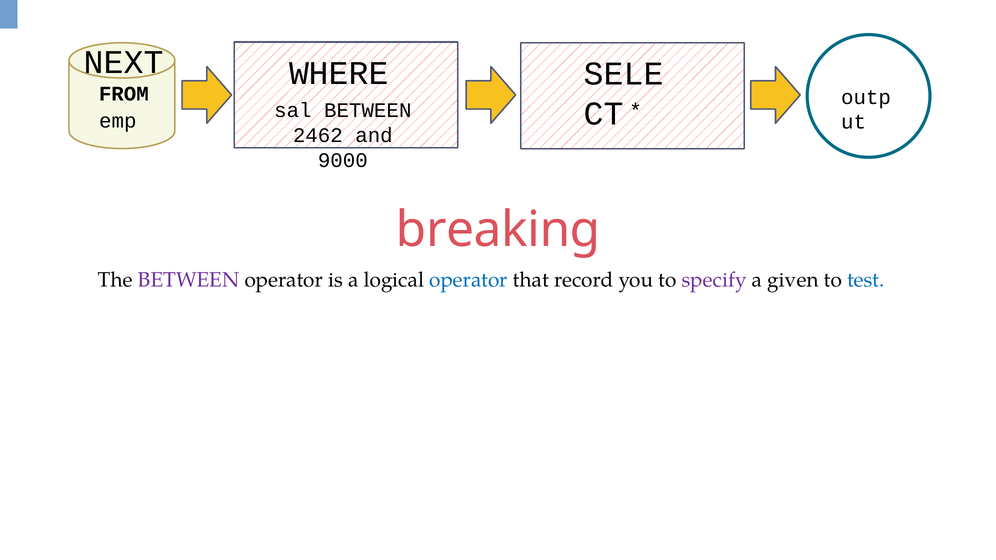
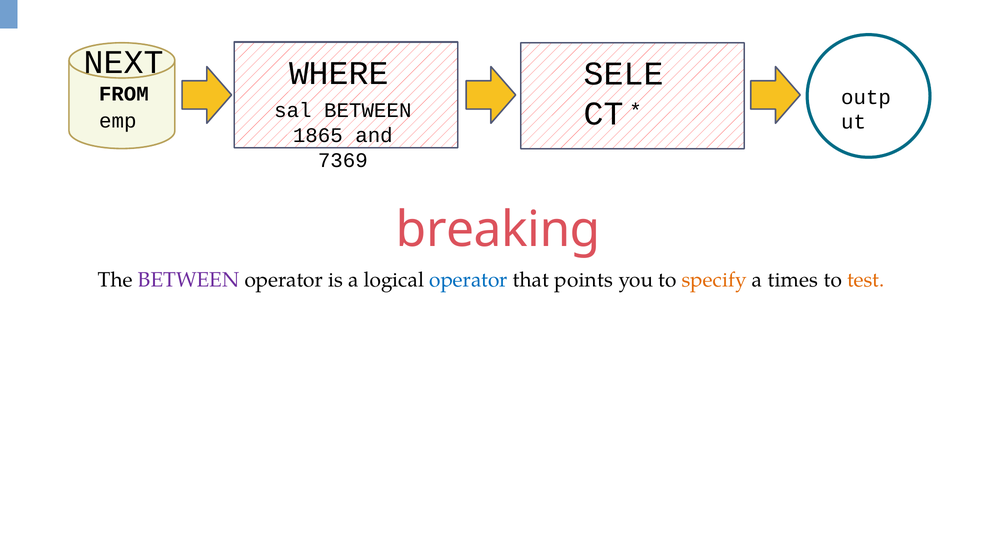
2462: 2462 -> 1865 (318, 135)
9000: 9000 -> 7369 (343, 160)
record: record -> points (584, 280)
specify colour: purple -> orange (714, 280)
given: given -> times (793, 280)
test colour: blue -> orange (866, 280)
